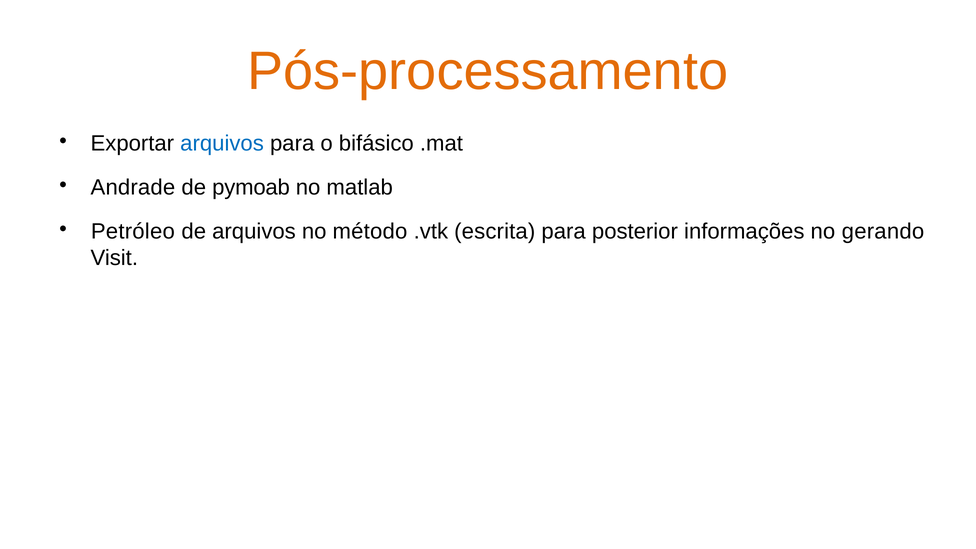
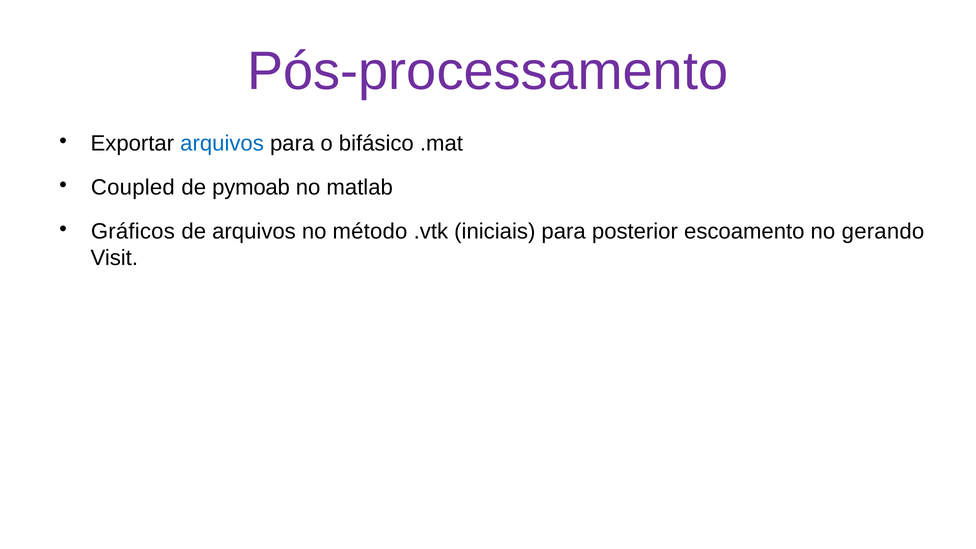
Pós-processamento colour: orange -> purple (488, 71)
Andrade: Andrade -> Coupled (133, 187)
Petróleo: Petróleo -> Gráficos (133, 231)
escrita: escrita -> iniciais (495, 231)
informações: informações -> escoamento (744, 231)
